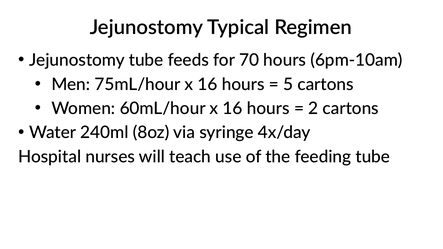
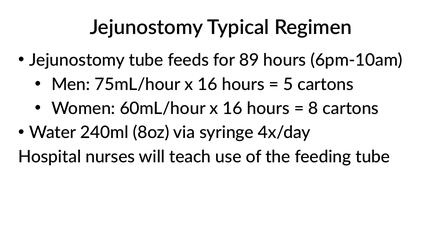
70: 70 -> 89 (249, 60)
2: 2 -> 8 (313, 109)
